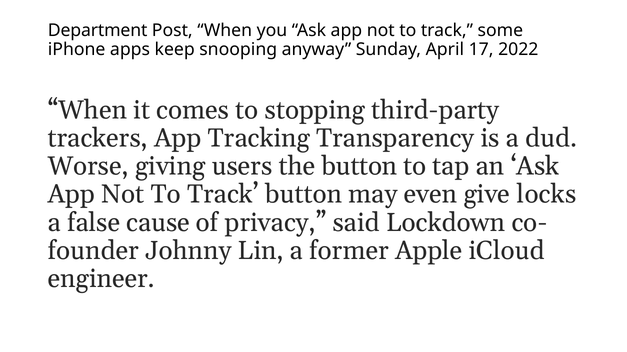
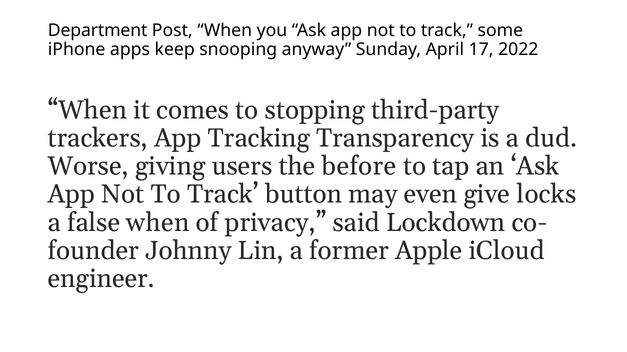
the button: button -> before (359, 167)
false cause: cause -> when (158, 223)
